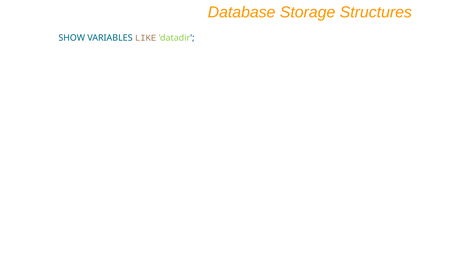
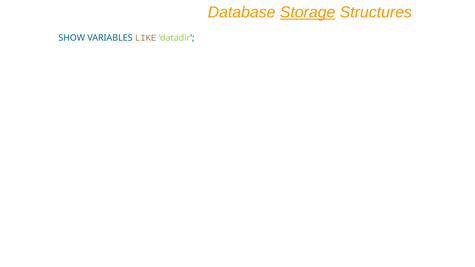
Storage underline: none -> present (308, 12)
